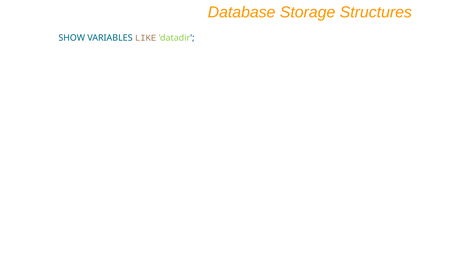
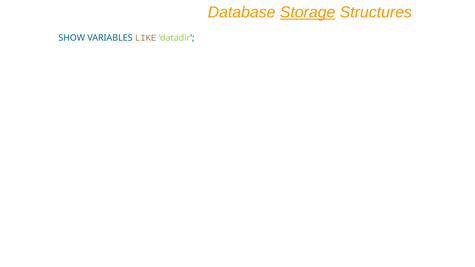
Storage underline: none -> present (308, 12)
